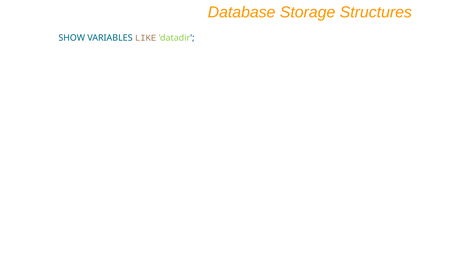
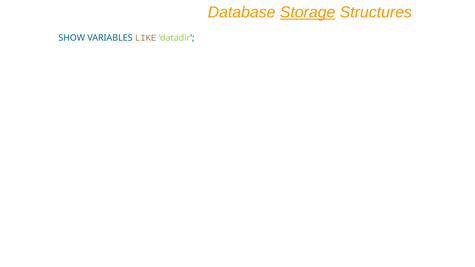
Storage underline: none -> present (308, 12)
